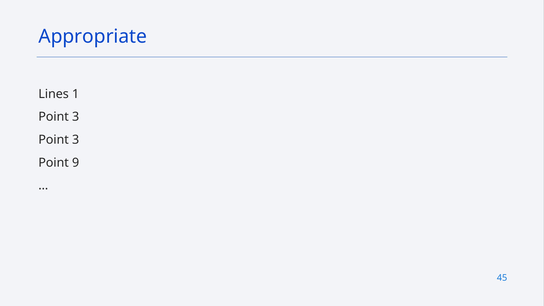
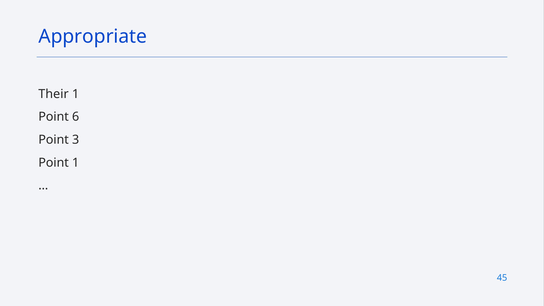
Lines: Lines -> Their (54, 94)
3: 3 -> 6 (76, 117)
Point 9: 9 -> 1 (76, 163)
